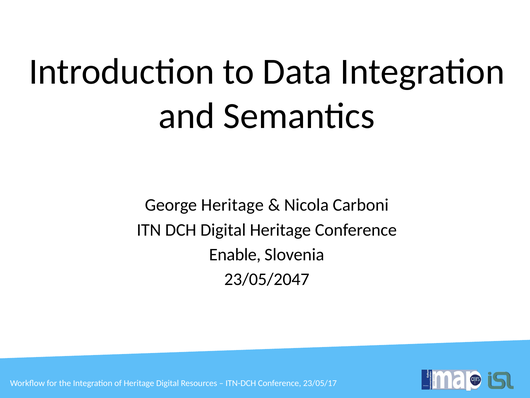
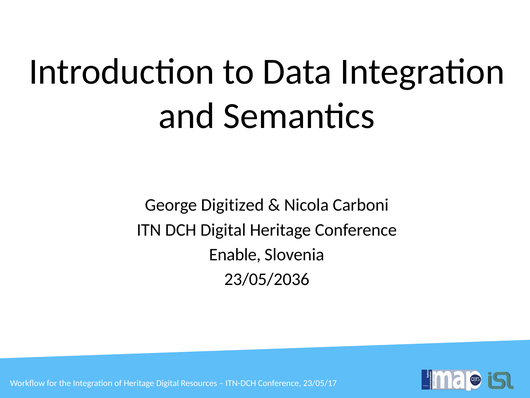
George Heritage: Heritage -> Digitized (232, 205)
23/05/2047: 23/05/2047 -> 23/05/2036 (267, 279)
